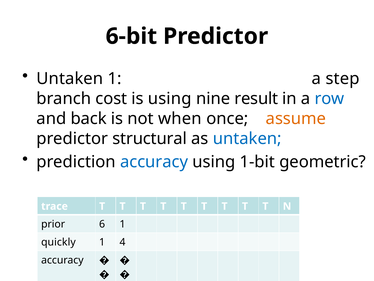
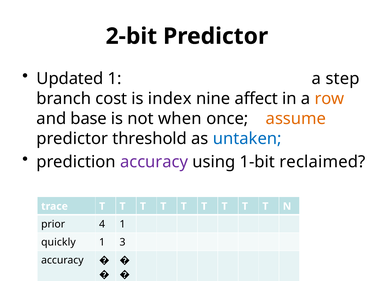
6-bit: 6-bit -> 2-bit (131, 36)
Untaken: Untaken -> Updated (70, 78)
is using: using -> index (170, 98)
result: result -> affect (256, 98)
row colour: blue -> orange (329, 98)
back: back -> base (89, 118)
structural: structural -> threshold (150, 138)
accuracy colour: blue -> purple (154, 162)
geometric: geometric -> reclaimed (322, 162)
6: 6 -> 4 (102, 224)
4: 4 -> 3 (123, 242)
